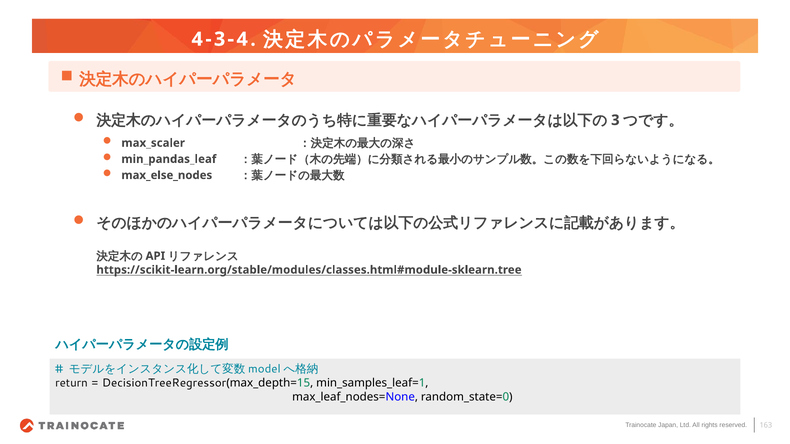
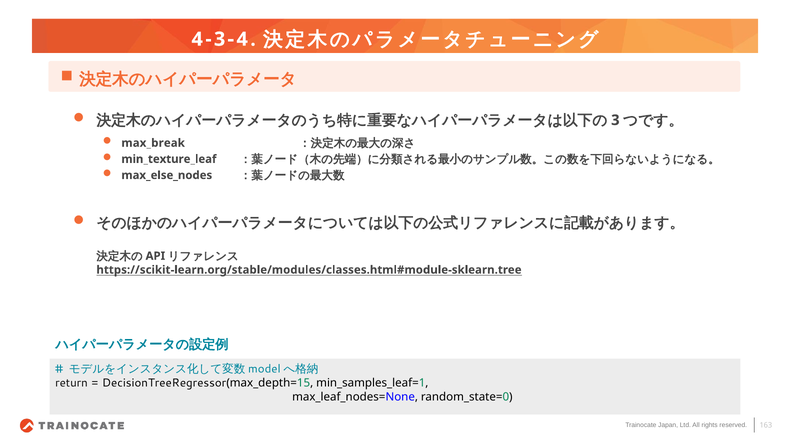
max_scaler: max_scaler -> max_break (153, 143)
min_pandas_leaf: min_pandas_leaf -> min_texture_leaf (169, 159)
